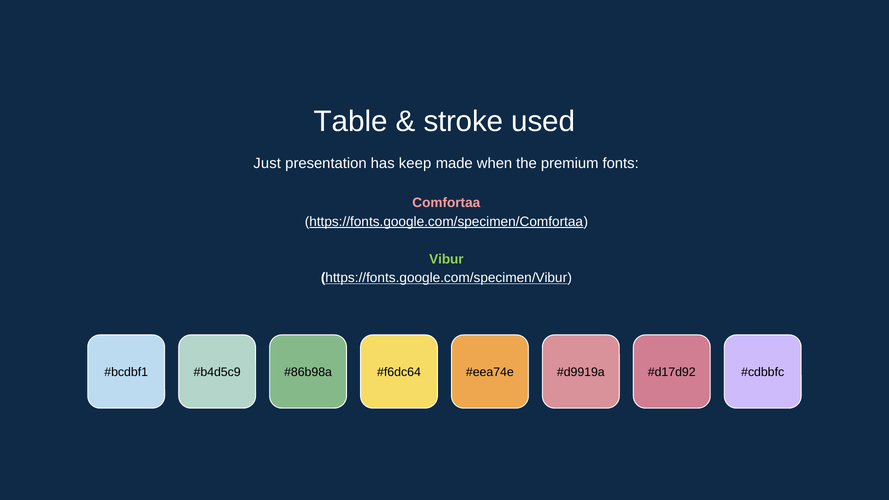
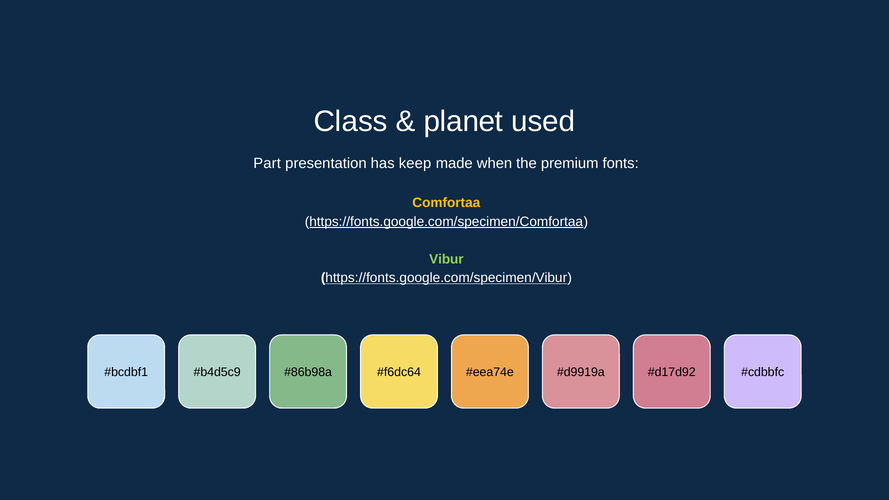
Table: Table -> Class (351, 122)
stroke: stroke -> planet (463, 122)
Just: Just -> Part (267, 163)
Comfortaa colour: pink -> yellow (446, 203)
